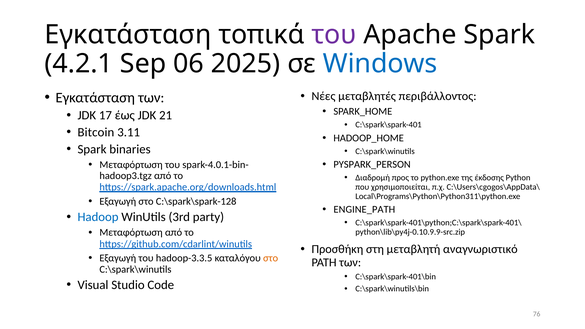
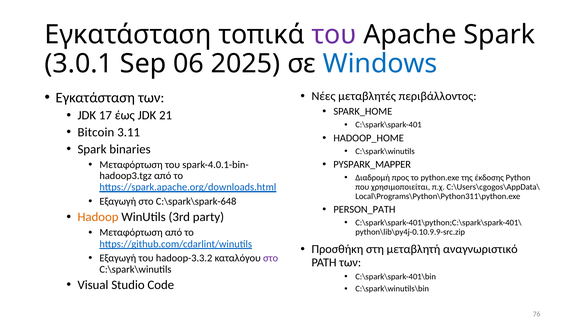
4.2.1: 4.2.1 -> 3.0.1 (79, 64)
PYSPARK_PERSON: PYSPARK_PERSON -> PYSPARK_MAPPER (372, 165)
C:\spark\spark-128: C:\spark\spark-128 -> C:\spark\spark-648 (196, 202)
ENGINE_PATH: ENGINE_PATH -> PERSON_PATH (364, 209)
Hadoop colour: blue -> orange (98, 217)
hadoop-3.3.5: hadoop-3.3.5 -> hadoop-3.3.2 (184, 258)
στο colour: orange -> purple (271, 258)
